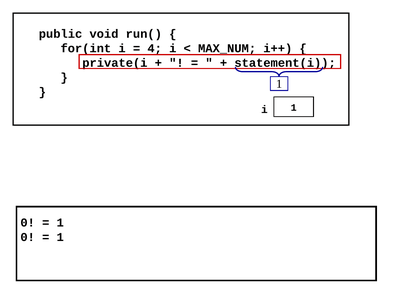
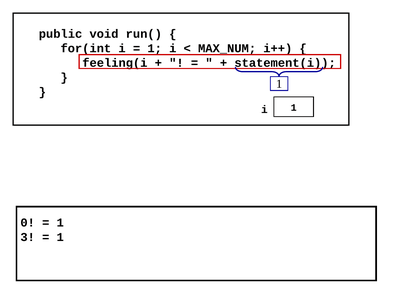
4: 4 -> 1 (155, 48)
private(i: private(i -> feeling(i (115, 63)
0: 0 -> 3 (28, 237)
